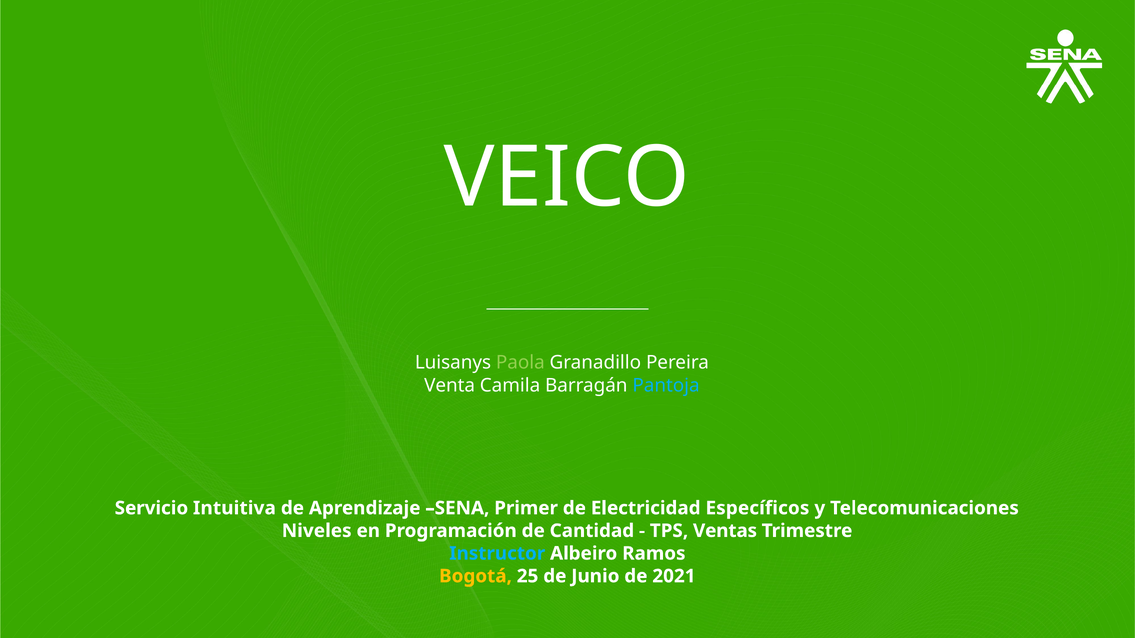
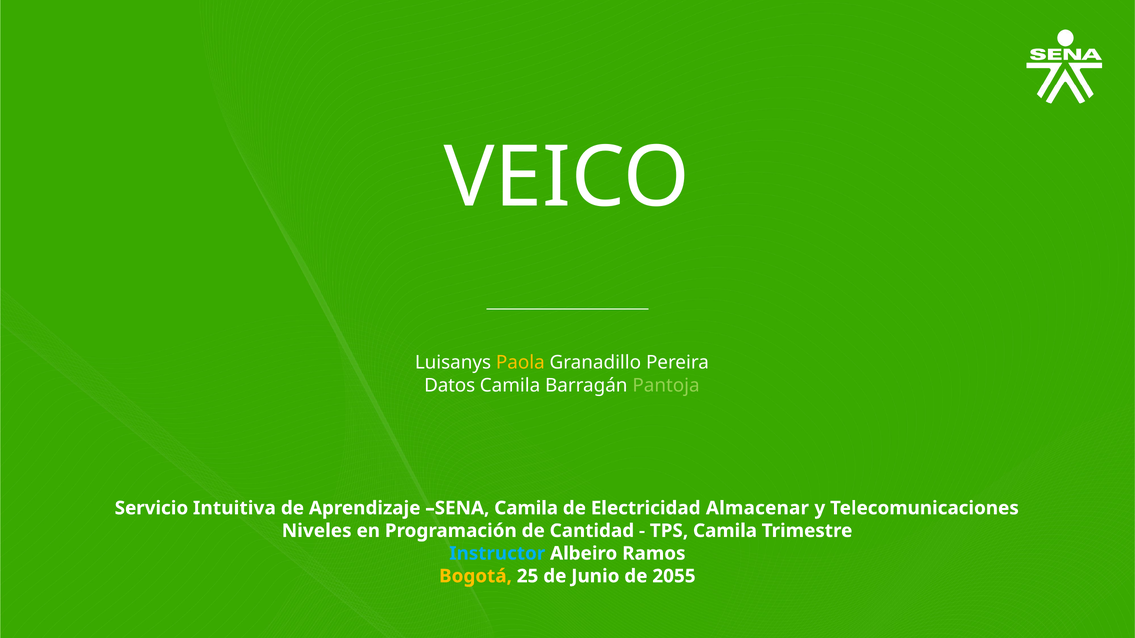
Paola colour: light green -> yellow (520, 363)
Venta: Venta -> Datos (450, 386)
Pantoja colour: light blue -> light green (666, 386)
SENA Primer: Primer -> Camila (526, 508)
Específicos: Específicos -> Almacenar (757, 508)
TPS Ventas: Ventas -> Camila (725, 531)
2021: 2021 -> 2055 (674, 576)
